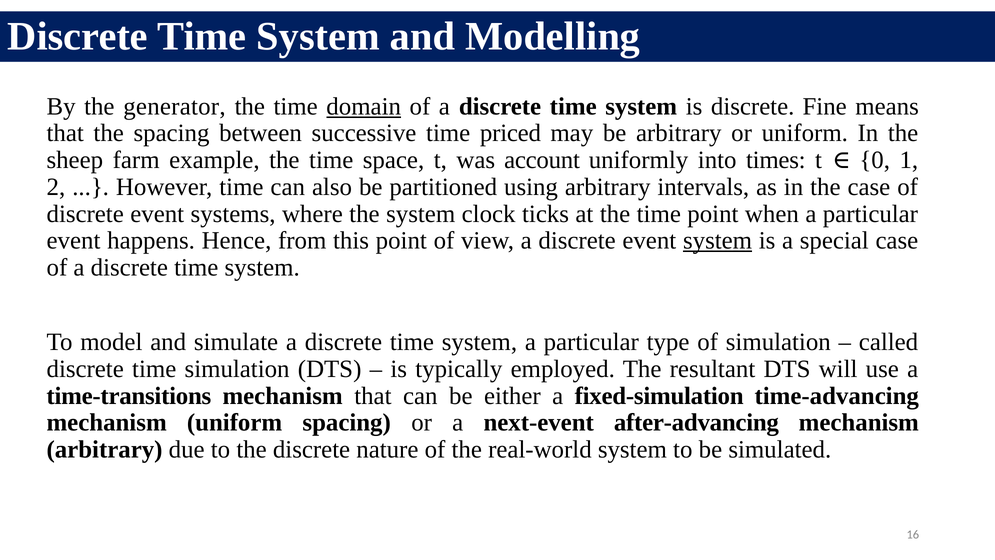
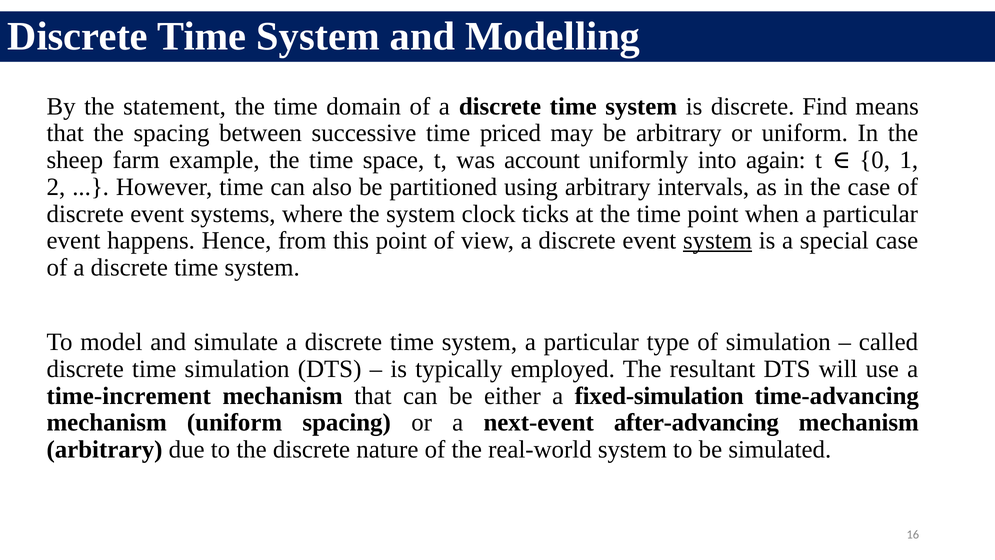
generator: generator -> statement (175, 106)
domain underline: present -> none (364, 106)
Fine: Fine -> Find (825, 106)
times: times -> again (776, 160)
time-transitions: time-transitions -> time-increment (129, 396)
